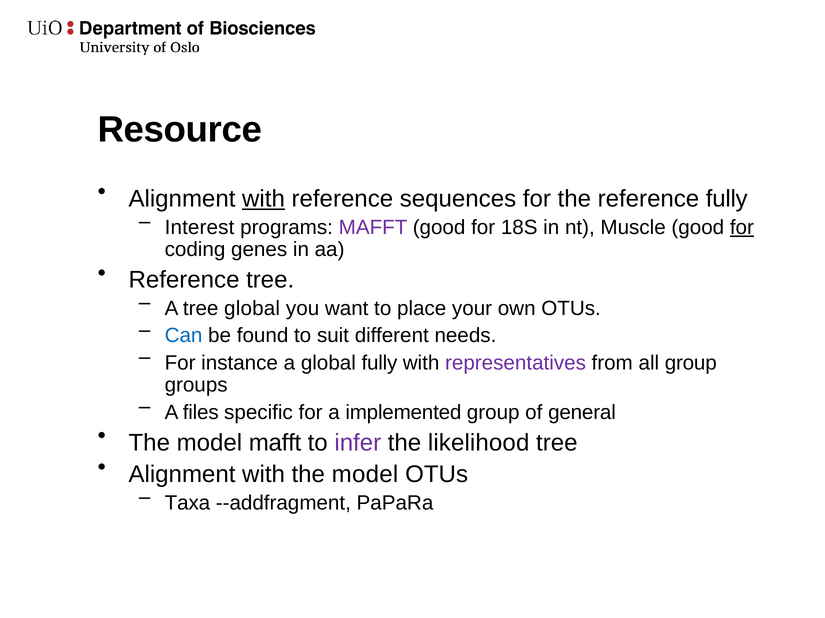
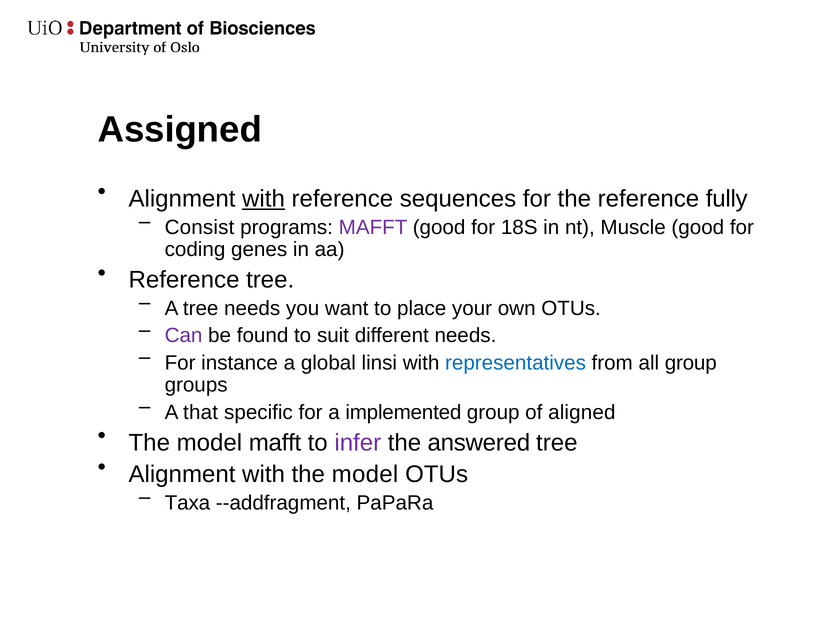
Resource: Resource -> Assigned (180, 130)
Interest: Interest -> Consist (200, 228)
for underline: present -> none (742, 228)
tree global: global -> needs (252, 309)
Can colour: blue -> purple (184, 336)
global fully: fully -> linsi (379, 363)
representatives colour: purple -> blue (516, 363)
files: files -> that (201, 413)
general: general -> aligned (582, 413)
likelihood: likelihood -> answered (479, 443)
